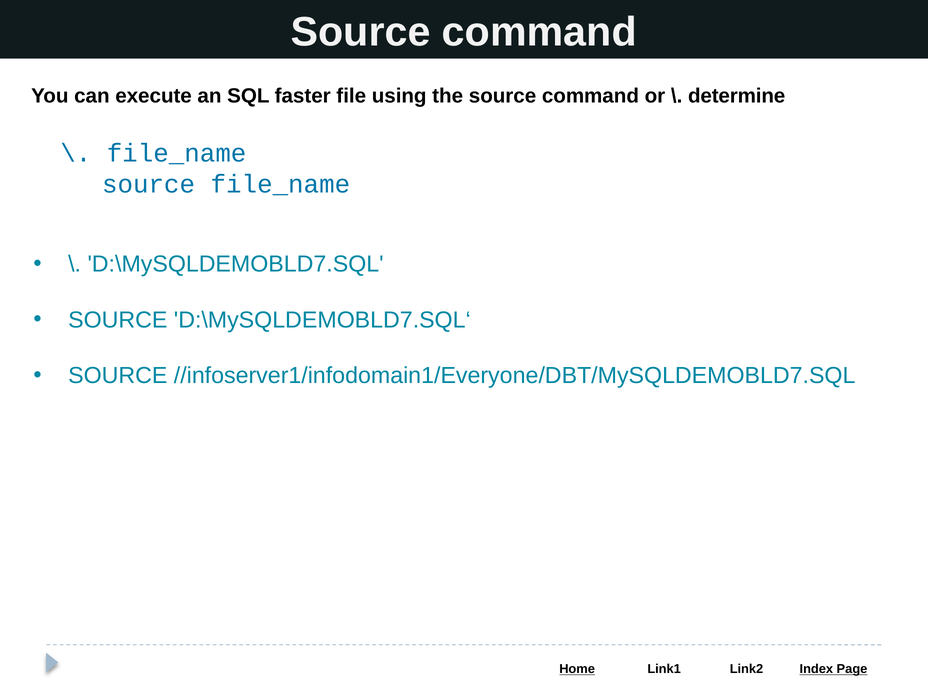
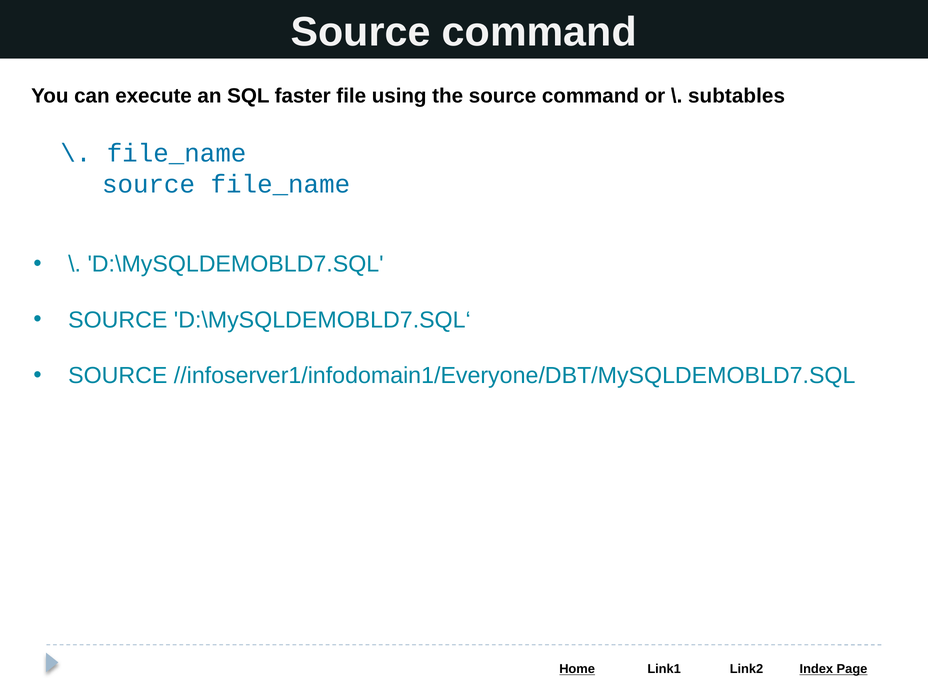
determine: determine -> subtables (737, 96)
